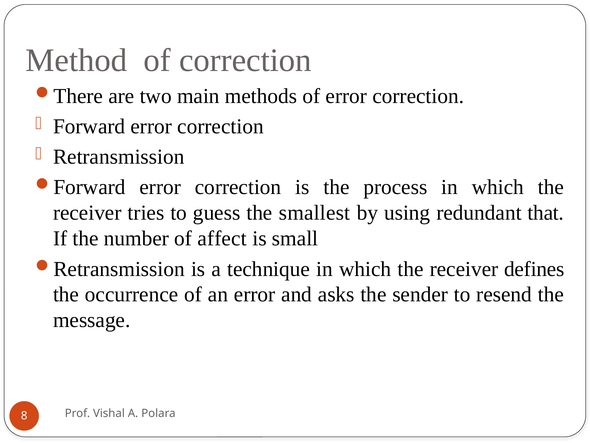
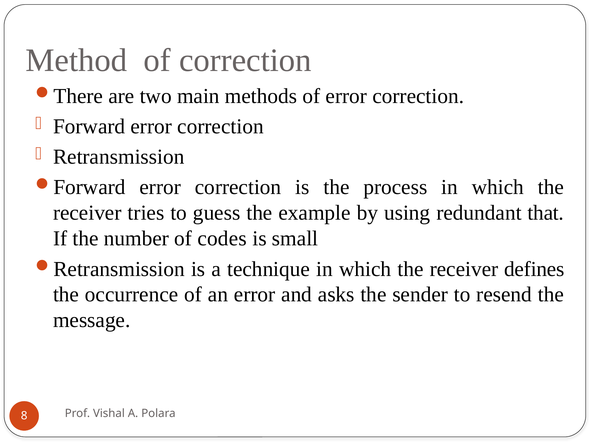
smallest: smallest -> example (315, 213)
affect: affect -> codes (222, 238)
